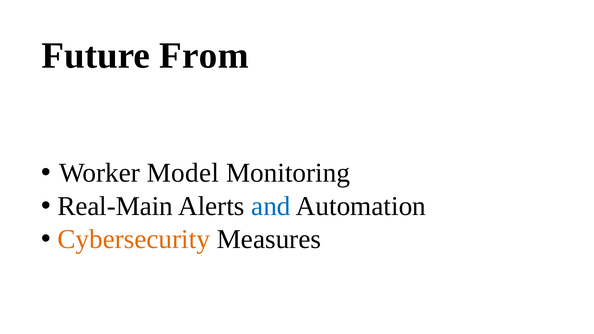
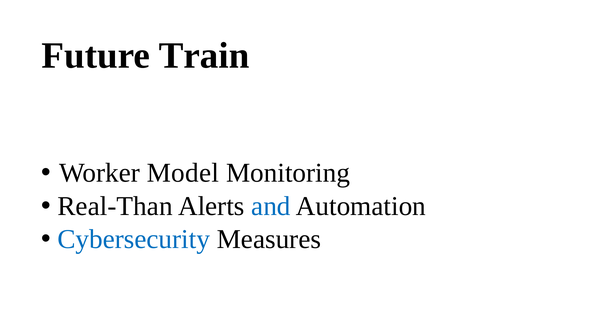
From: From -> Train (204, 56)
Real-Main: Real-Main -> Real-Than (115, 206)
Cybersecurity colour: orange -> blue (134, 239)
